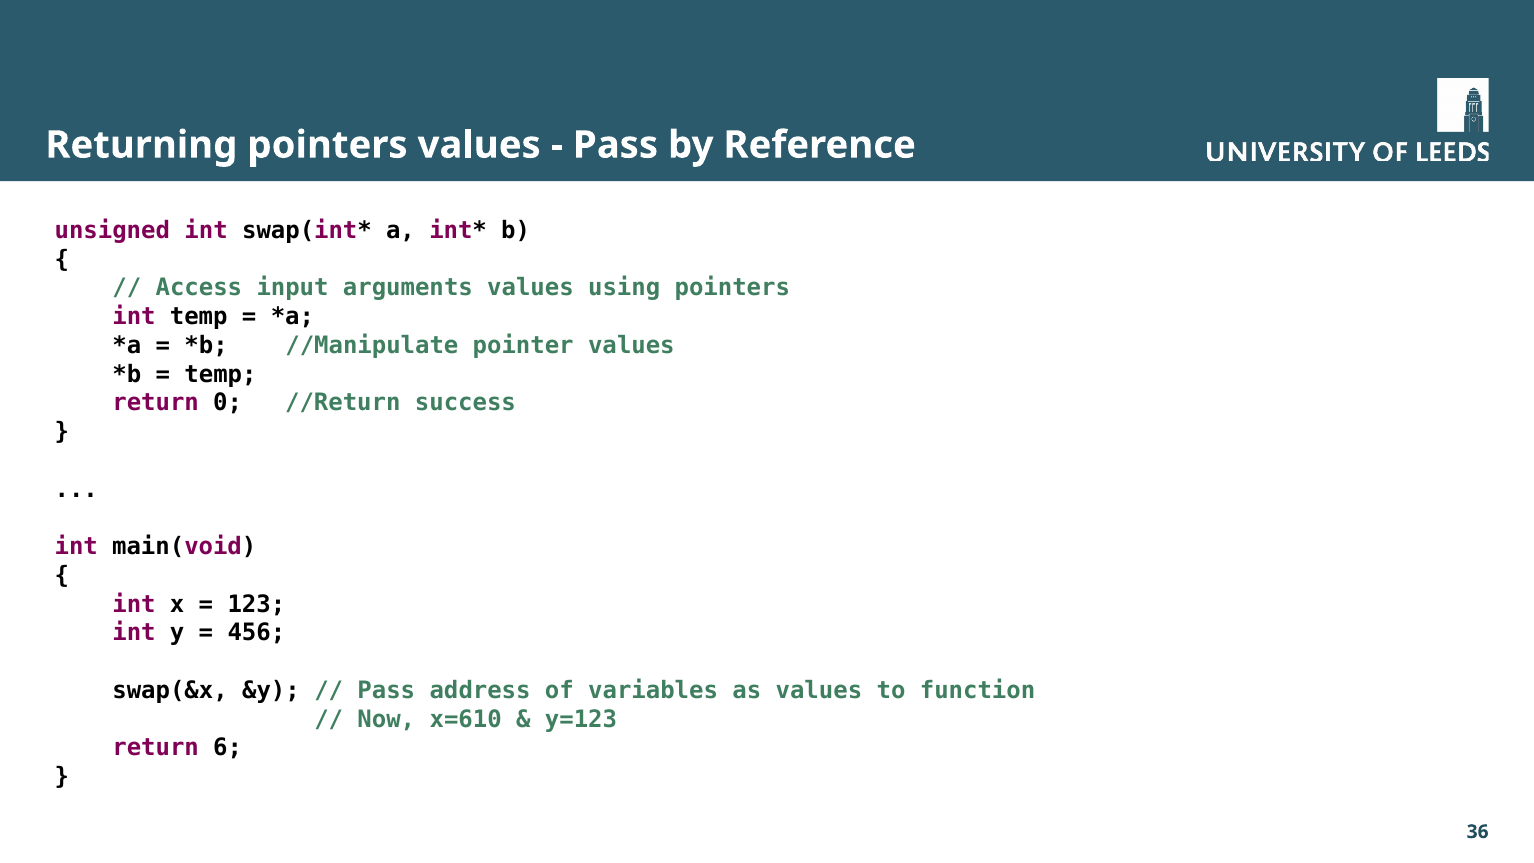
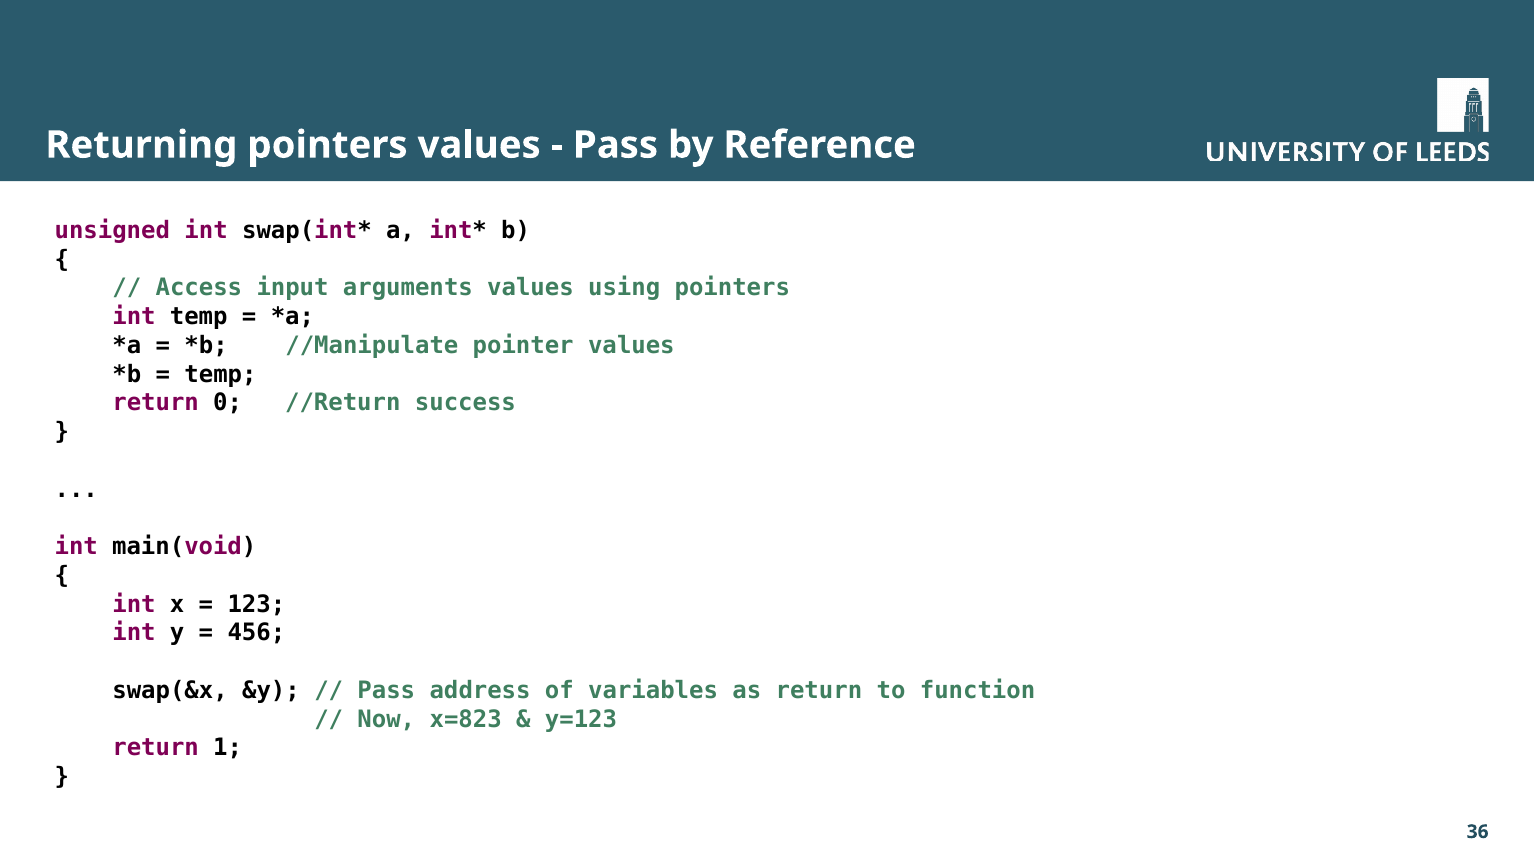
as values: values -> return (819, 690)
x=610: x=610 -> x=823 (466, 719)
6: 6 -> 1 (228, 748)
